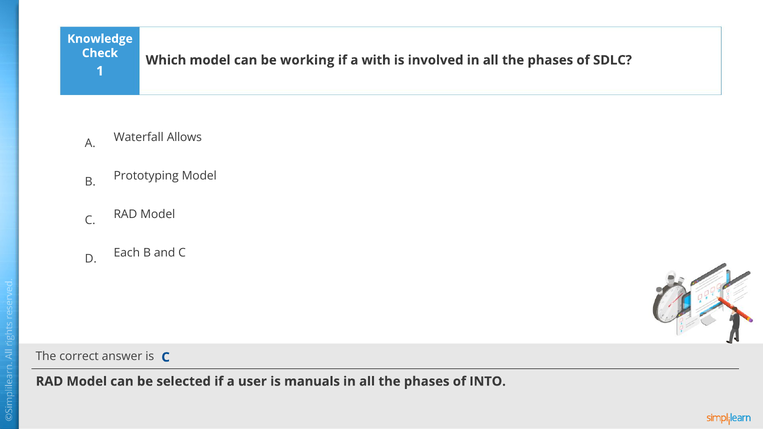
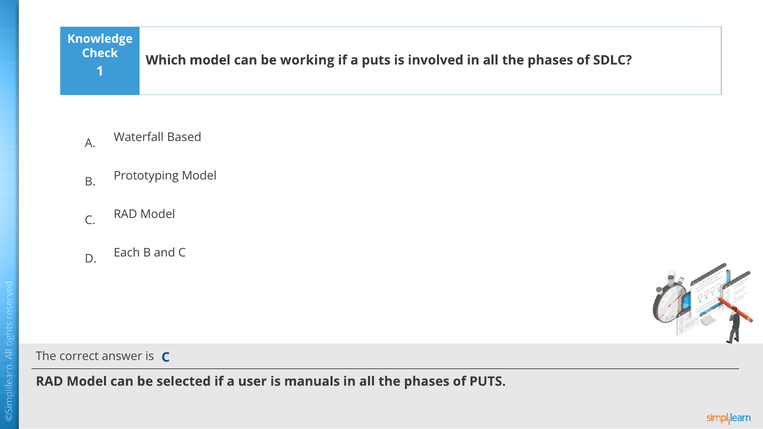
a with: with -> puts (376, 60)
Allows: Allows -> Based (184, 137)
of INTO: INTO -> PUTS (488, 382)
